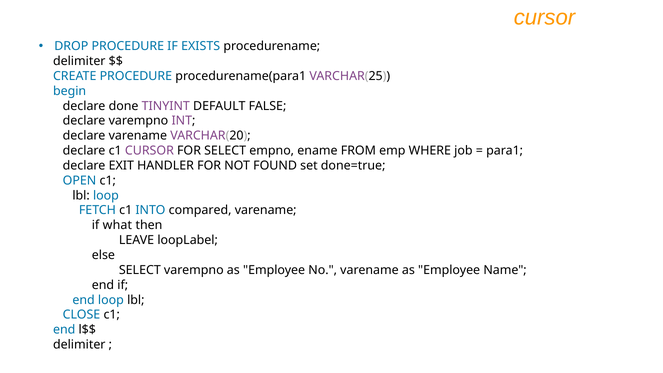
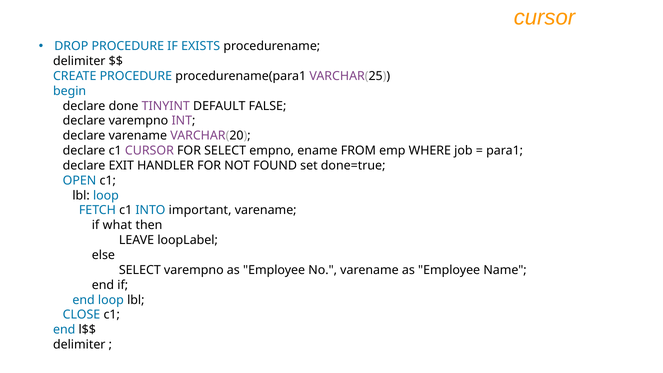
compared: compared -> important (200, 210)
